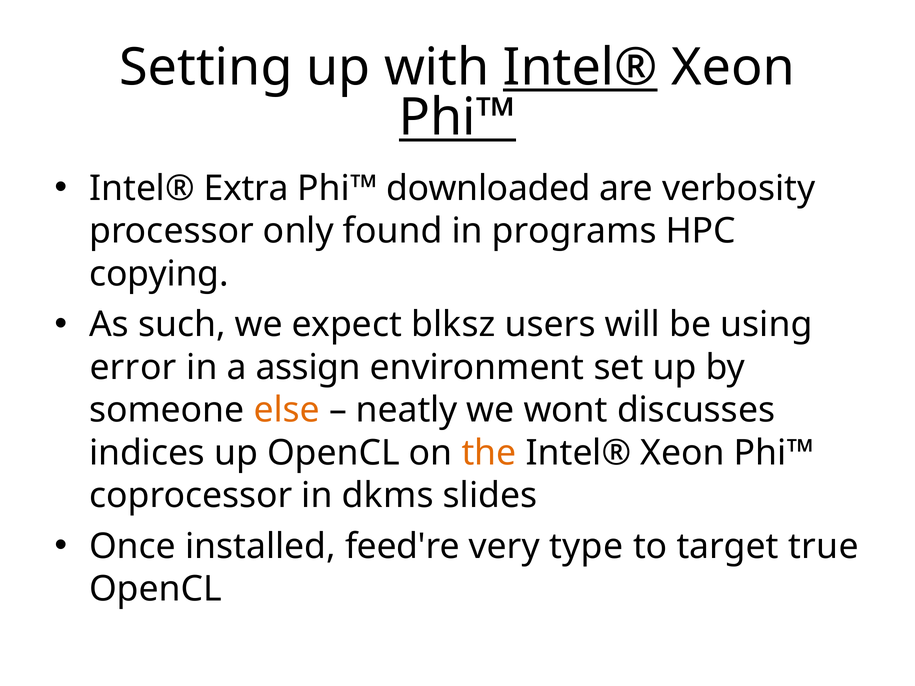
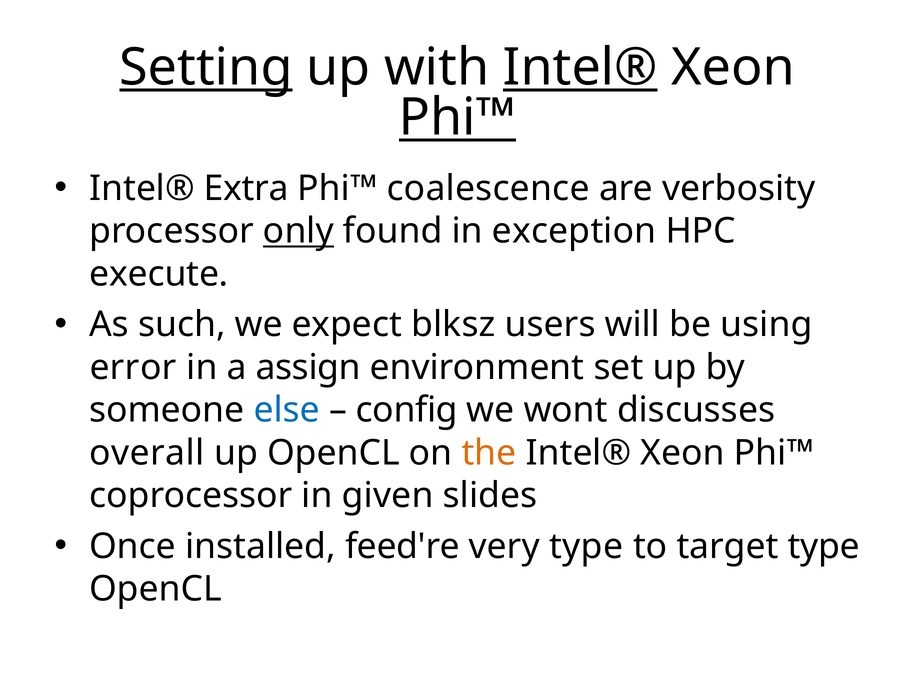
Setting underline: none -> present (206, 67)
downloaded: downloaded -> coalescence (488, 189)
only underline: none -> present (298, 231)
programs: programs -> exception (574, 231)
copying: copying -> execute (159, 274)
else colour: orange -> blue (287, 410)
neatly: neatly -> config (407, 410)
indices: indices -> overall (147, 453)
dkms: dkms -> given (388, 496)
target true: true -> type (824, 547)
